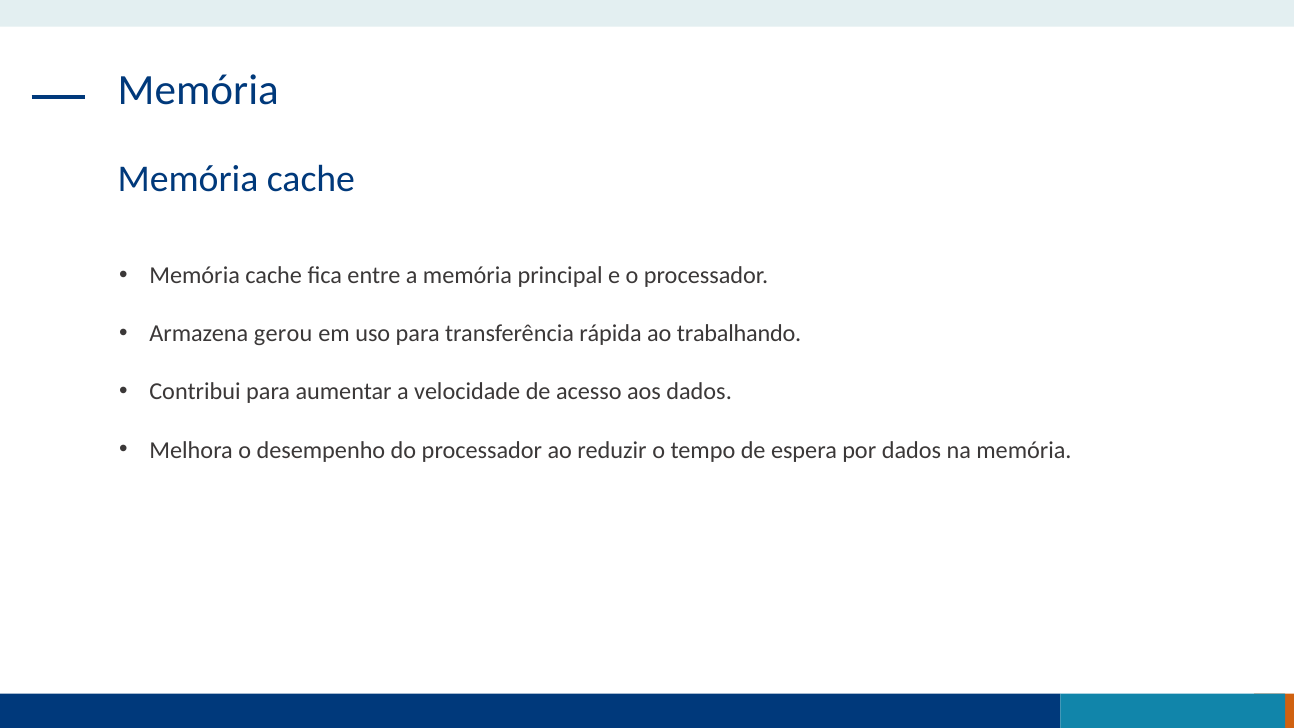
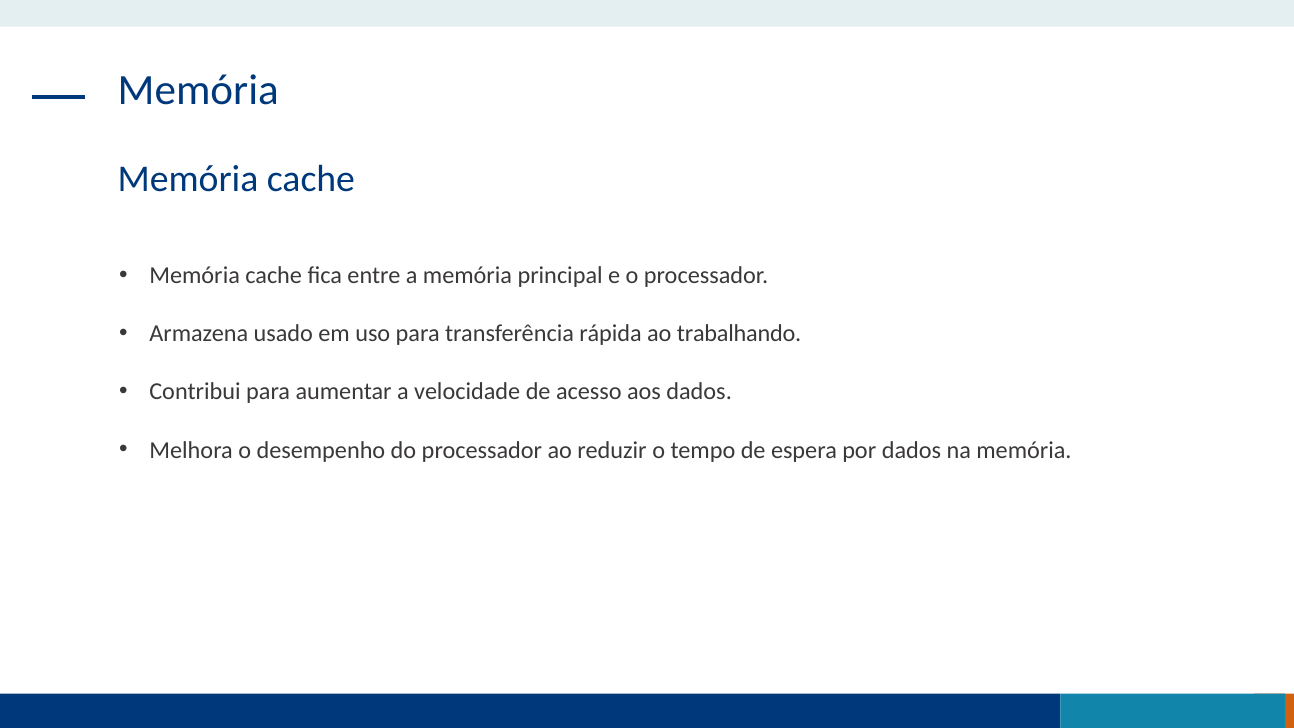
gerou: gerou -> usado (283, 334)
